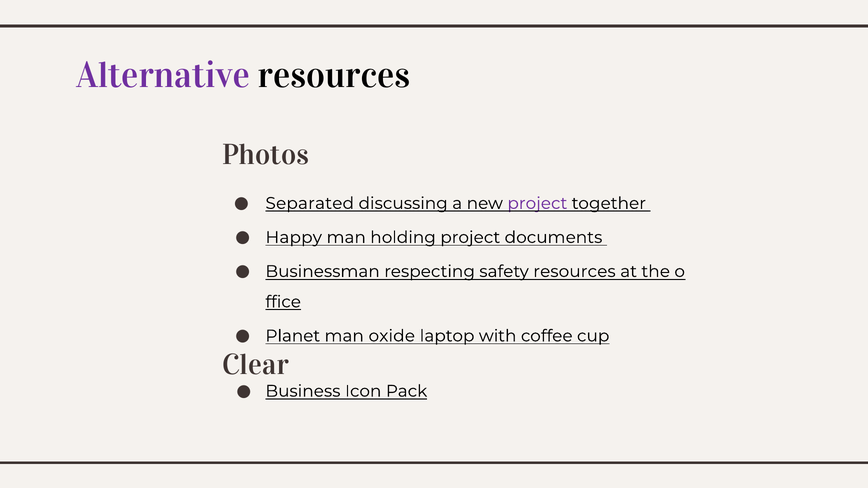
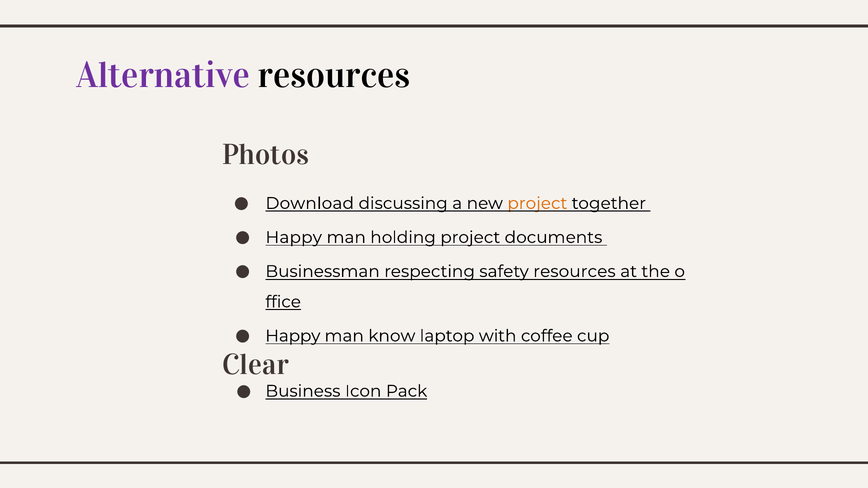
Separated: Separated -> Download (310, 203)
project colour: purple -> orange (537, 203)
Planet: Planet -> Happy (293, 336)
oxide: oxide -> know (392, 336)
